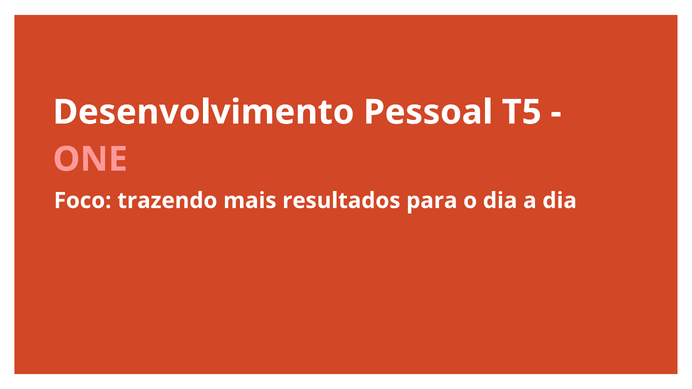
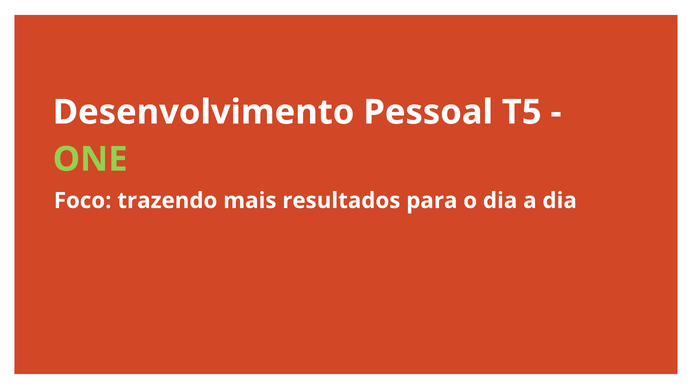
ONE colour: pink -> light green (90, 159)
